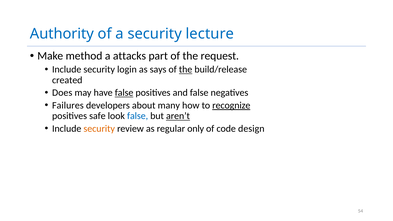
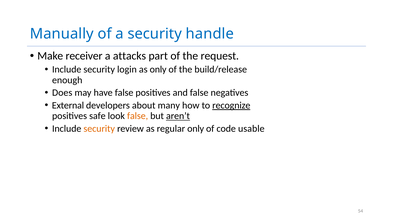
Authority: Authority -> Manually (62, 34)
lecture: lecture -> handle (210, 34)
method: method -> receiver (84, 56)
as says: says -> only (158, 70)
the underline: present -> none (186, 70)
created: created -> enough (67, 80)
false underline: present -> none (124, 93)
Failures: Failures -> External (68, 105)
false colour: blue -> orange (138, 116)
design: design -> usable (251, 129)
